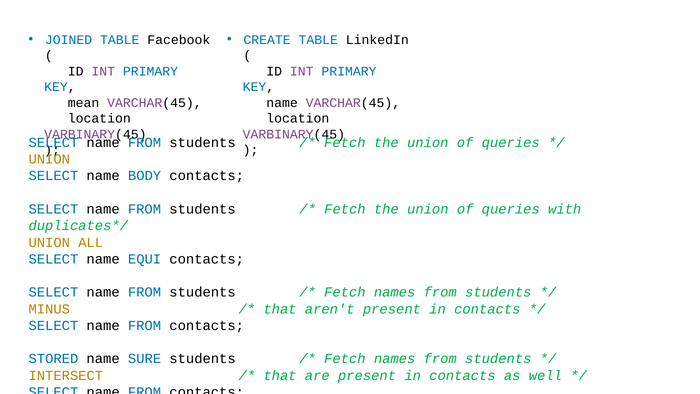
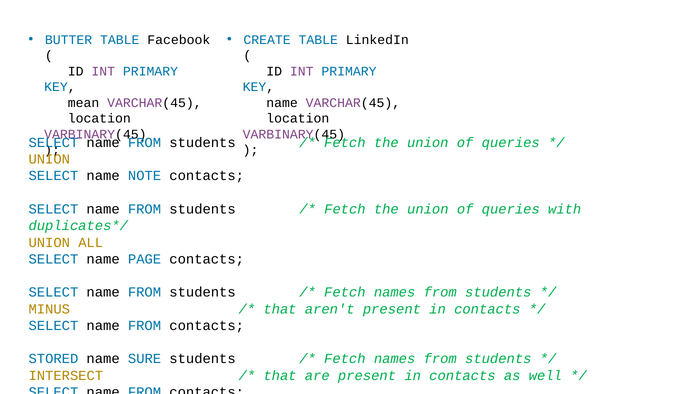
JOINED: JOINED -> BUTTER (69, 40)
BODY: BODY -> NOTE (145, 176)
EQUI: EQUI -> PAGE (145, 259)
